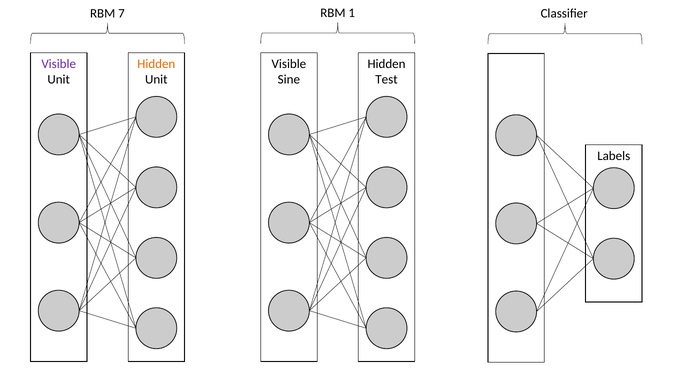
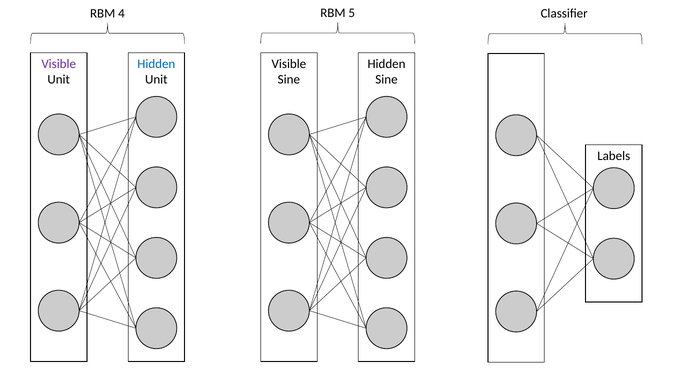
7: 7 -> 4 (122, 13)
1: 1 -> 5 (352, 13)
Hidden colour: orange -> blue (156, 64)
Test: Test -> Sine (387, 80)
